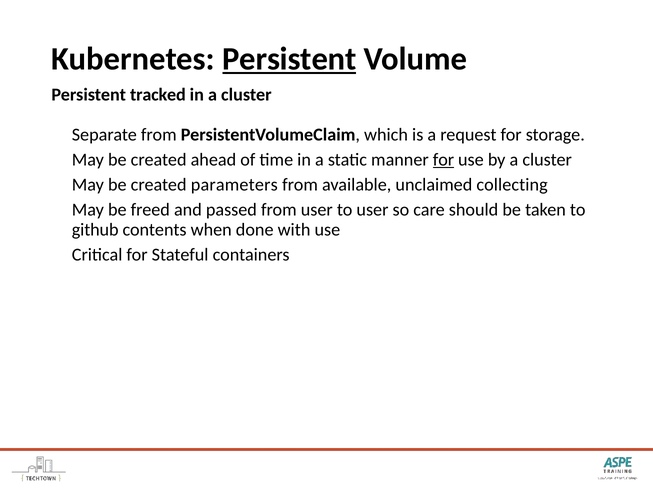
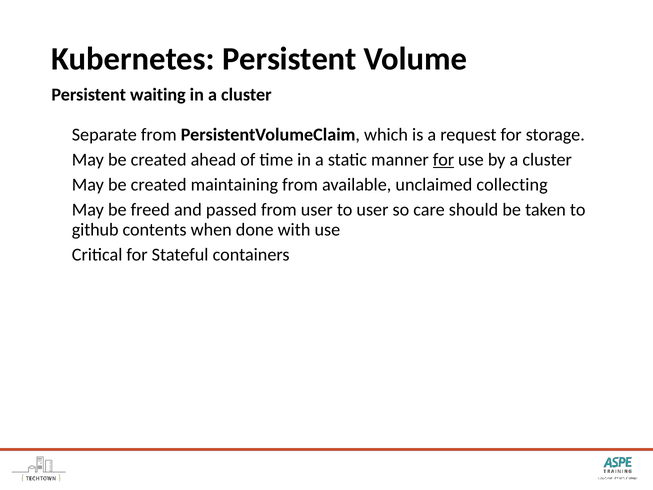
Persistent underline: present -> none (289, 59)
tracked: tracked -> waiting (158, 95)
parameters: parameters -> maintaining (234, 185)
